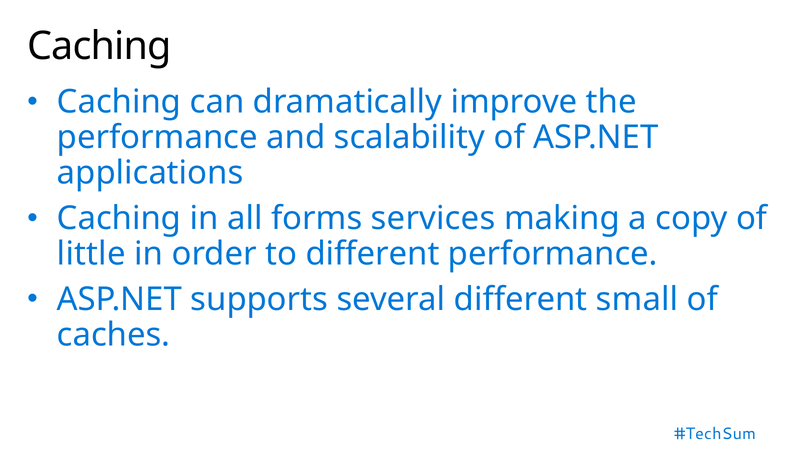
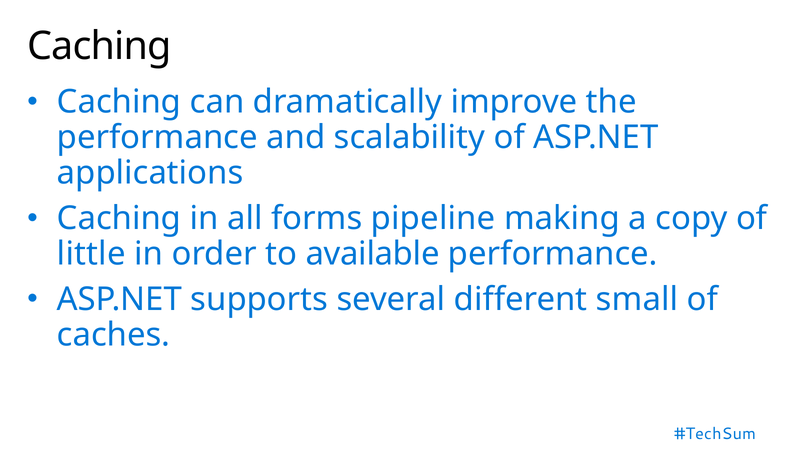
services: services -> pipeline (433, 219)
to different: different -> available (373, 254)
